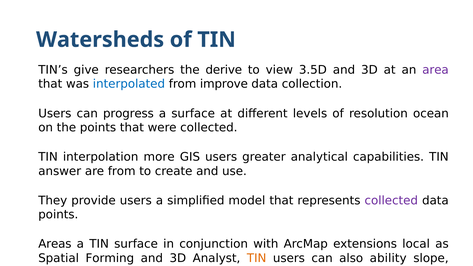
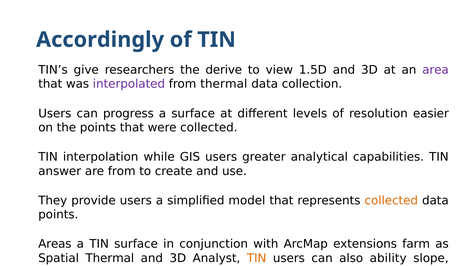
Watersheds: Watersheds -> Accordingly (100, 40)
3.5D: 3.5D -> 1.5D (313, 70)
interpolated colour: blue -> purple (129, 84)
from improve: improve -> thermal (224, 84)
ocean: ocean -> easier (431, 113)
more: more -> while (159, 157)
collected colour: purple -> orange (391, 201)
local: local -> farm (416, 244)
Spatial Forming: Forming -> Thermal (110, 258)
